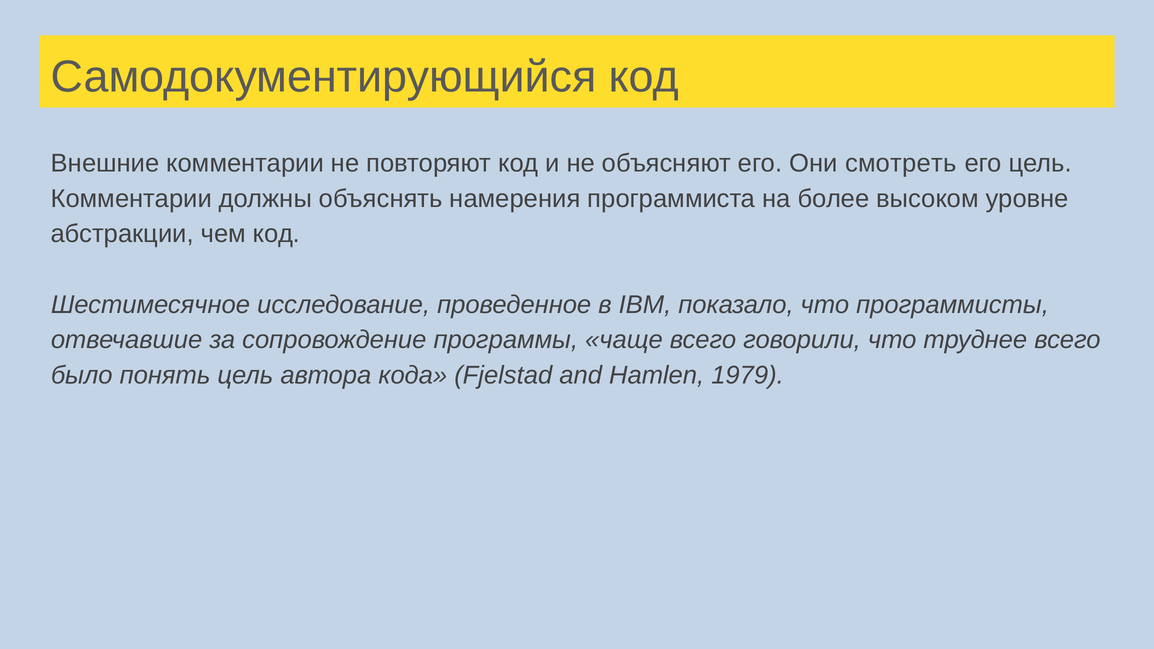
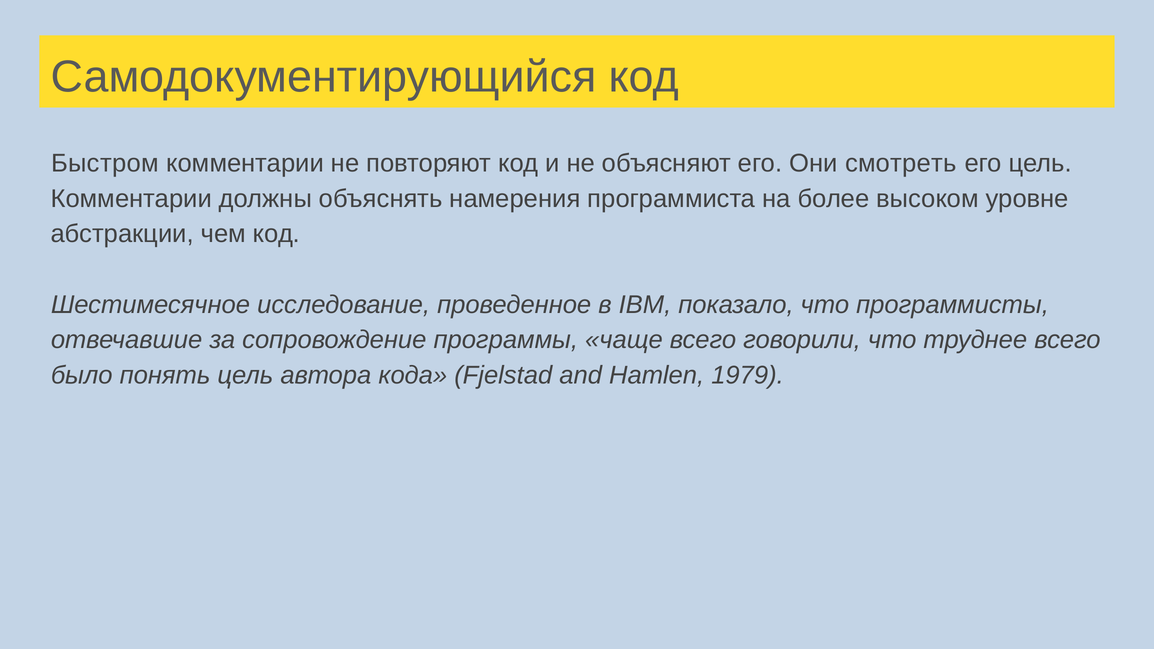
Внешние: Внешние -> Быстром (105, 163)
